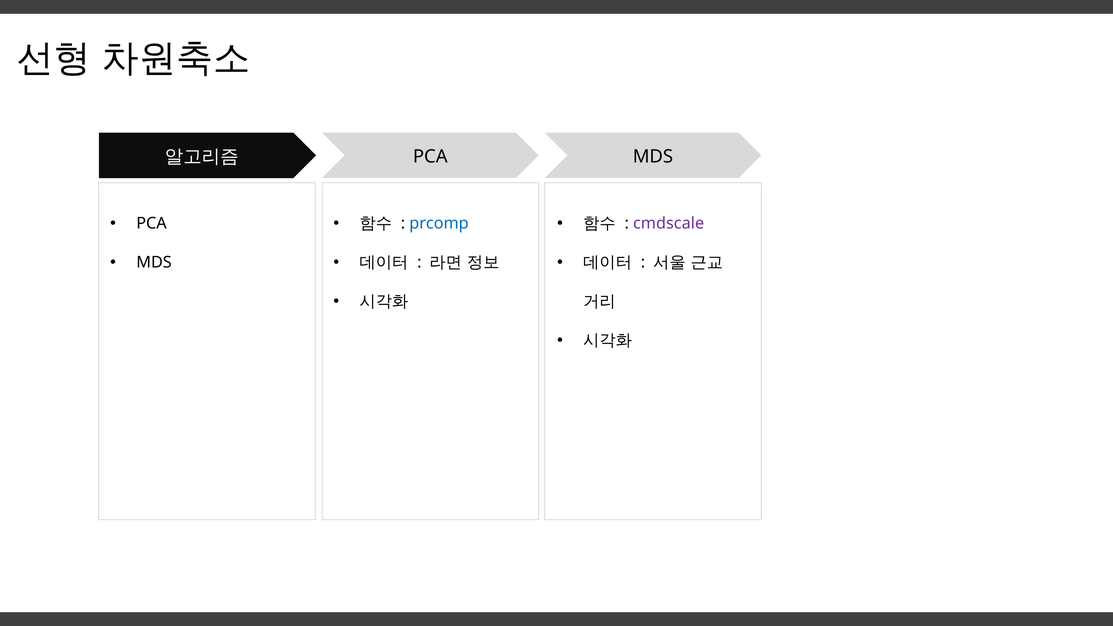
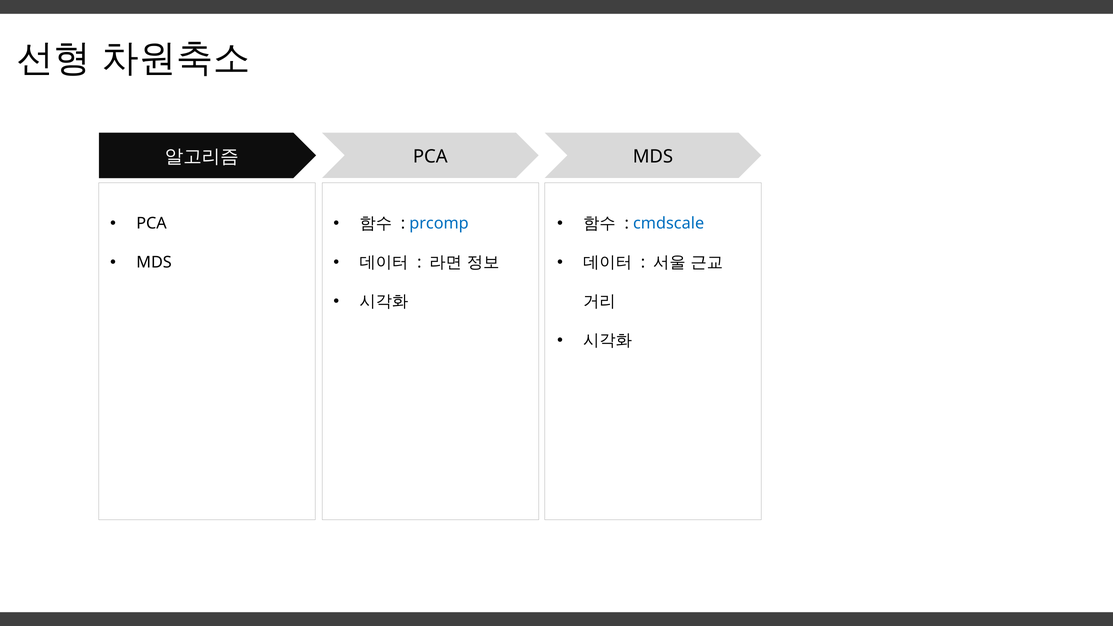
cmdscale colour: purple -> blue (669, 224)
